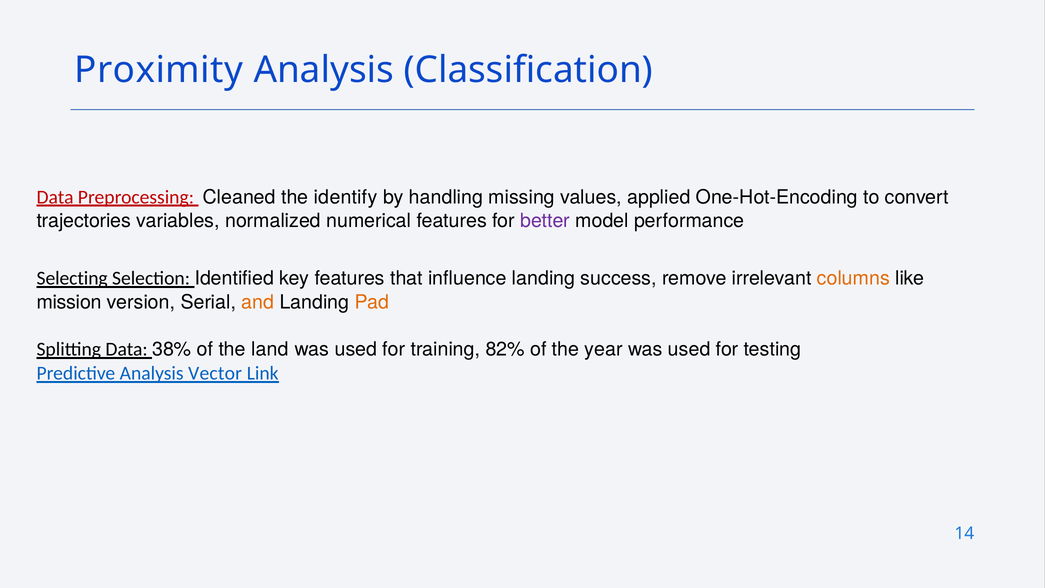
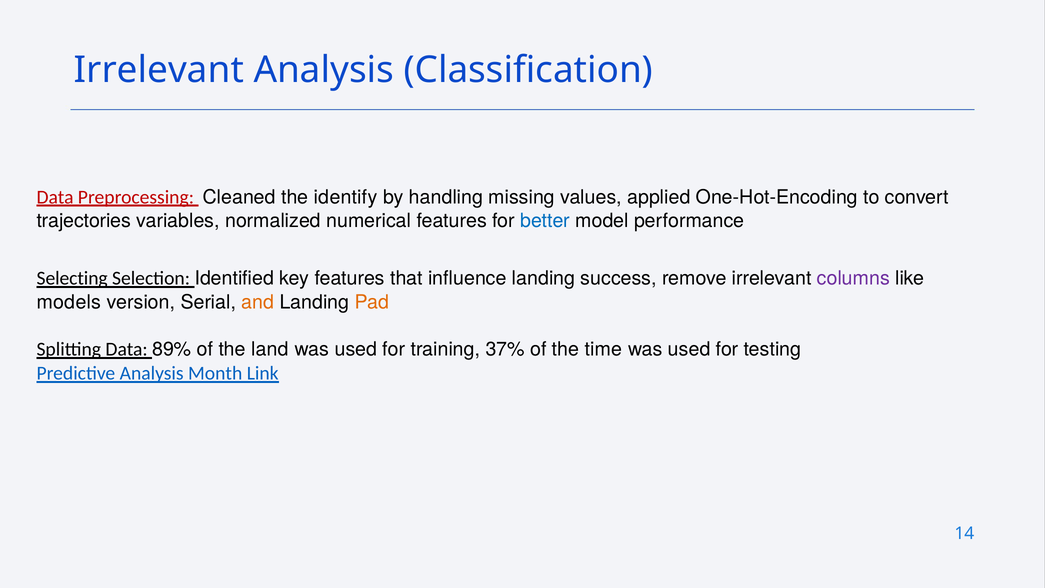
Proximity: Proximity -> Irrelevant (159, 70)
better colour: purple -> blue (545, 221)
columns colour: orange -> purple (853, 278)
mission: mission -> models (69, 302)
38%: 38% -> 89% (172, 349)
82%: 82% -> 37% (505, 349)
year: year -> time (603, 349)
Vector: Vector -> Month (215, 373)
